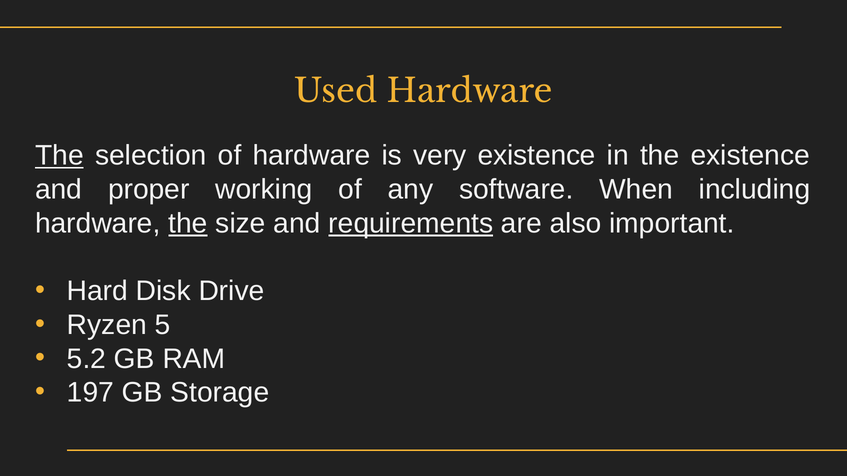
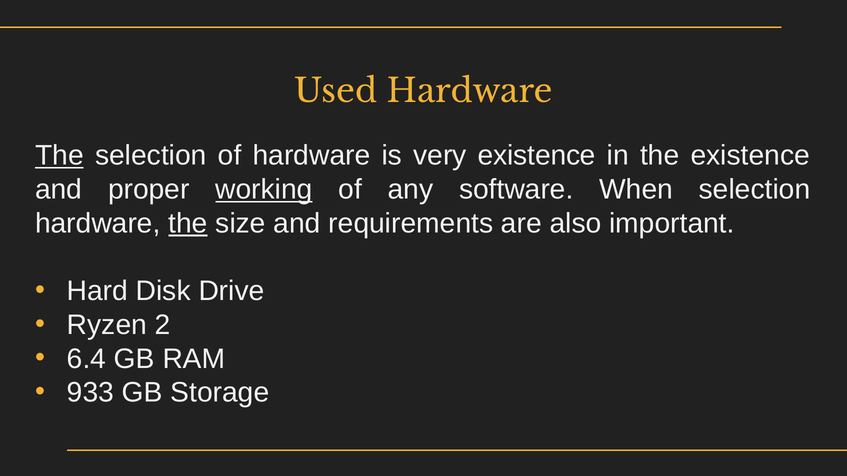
working underline: none -> present (264, 190)
When including: including -> selection (755, 190)
requirements underline: present -> none (411, 224)
5: 5 -> 2 (163, 325)
5.2: 5.2 -> 6.4 (87, 359)
197: 197 -> 933 (90, 393)
